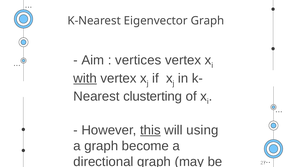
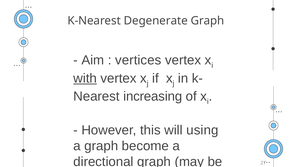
Eigenvector: Eigenvector -> Degenerate (156, 21)
clusterting: clusterting -> increasing (153, 96)
this underline: present -> none (150, 130)
